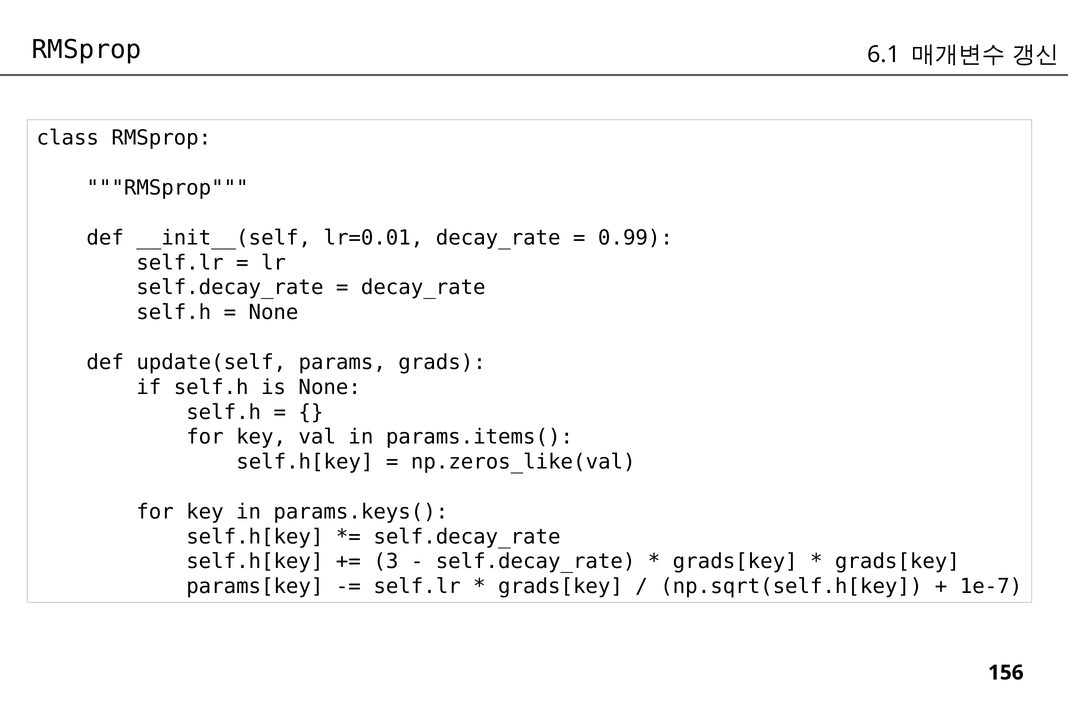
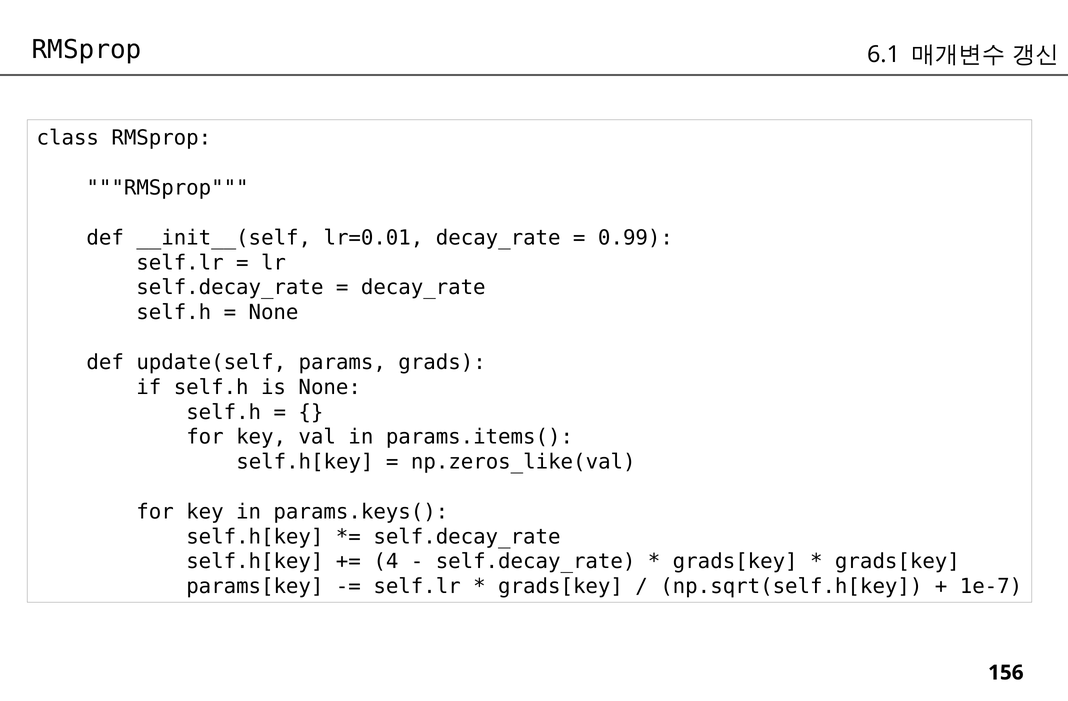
3: 3 -> 4 (386, 562)
